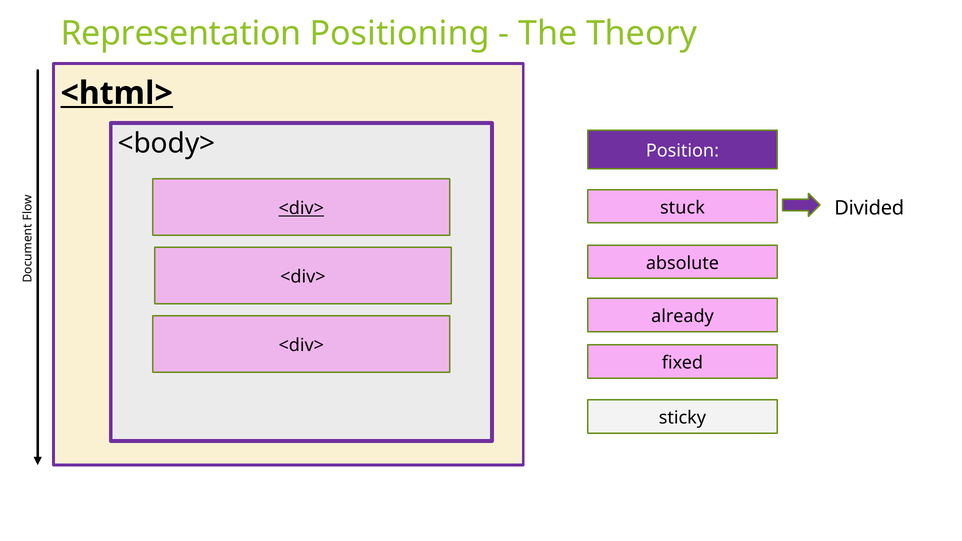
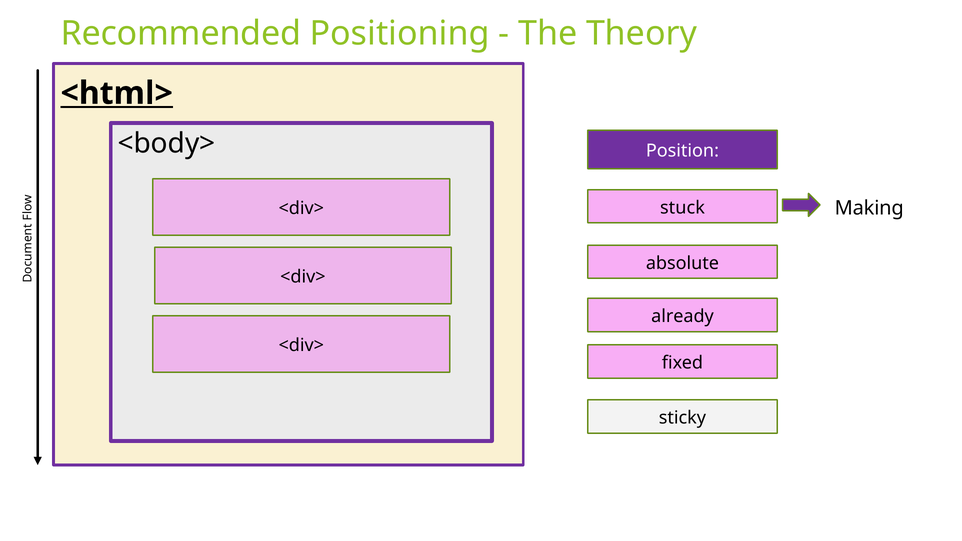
Representation: Representation -> Recommended (181, 34)
Divided: Divided -> Making (869, 208)
<div> underline: present -> none (301, 208)
